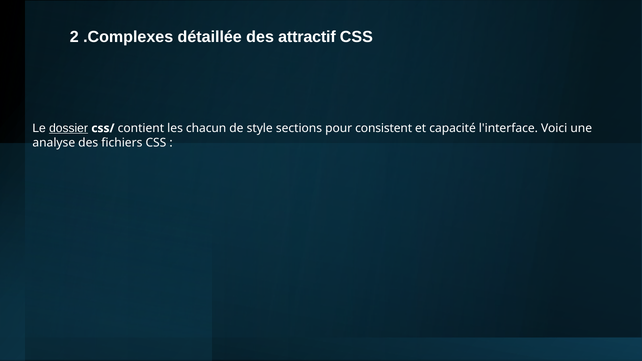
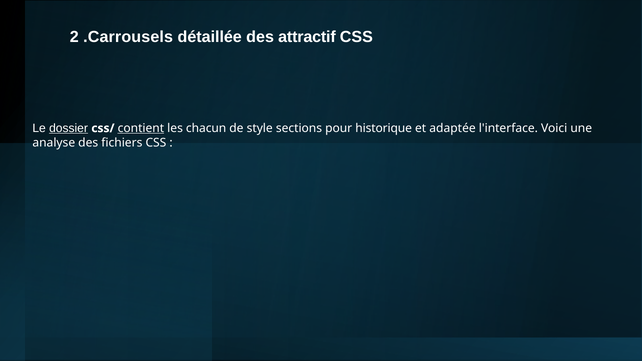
.Complexes: .Complexes -> .Carrousels (128, 37)
contient underline: none -> present (141, 128)
consistent: consistent -> historique (384, 128)
capacité: capacité -> adaptée (453, 128)
